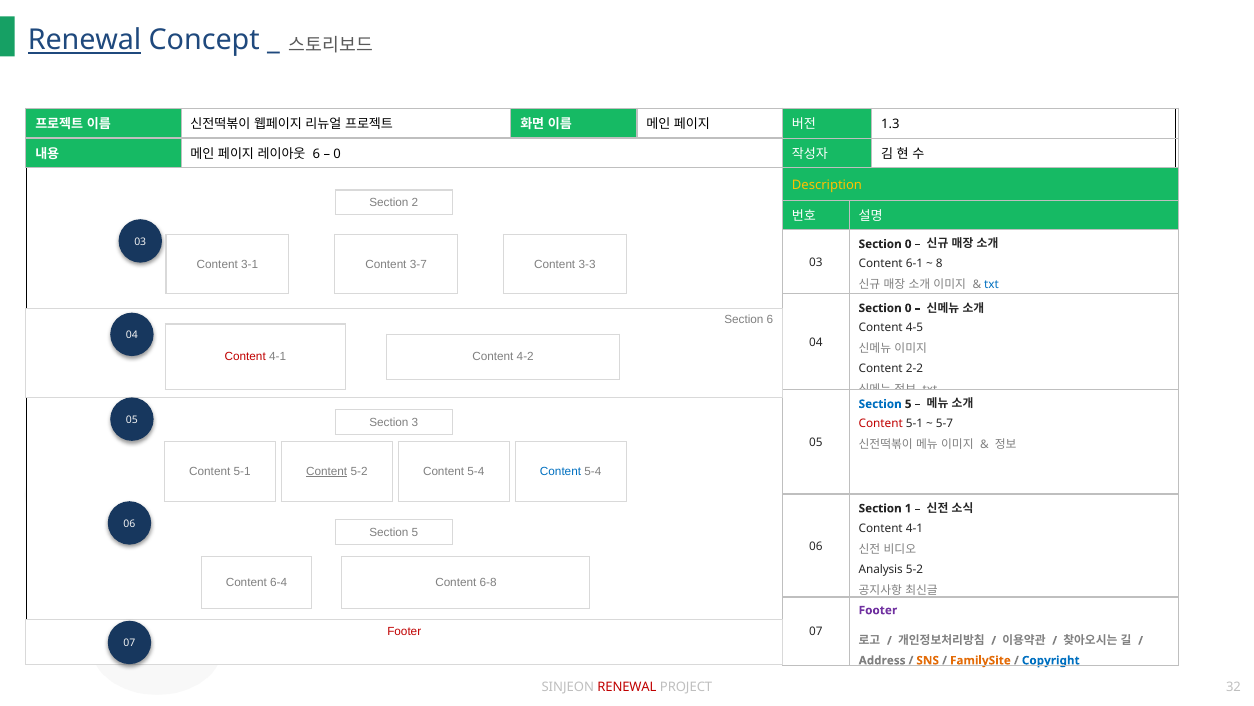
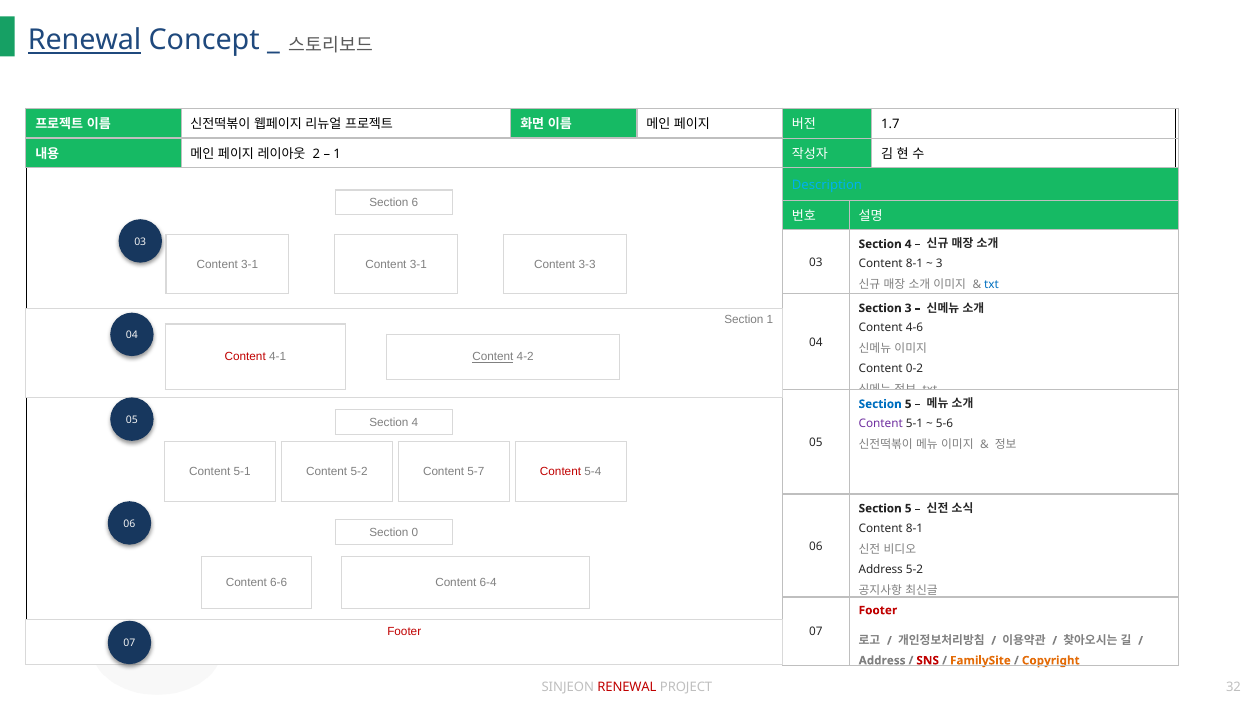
1.3: 1.3 -> 1.7 (890, 124)
6: 6 -> 2 (316, 154)
0: 0 -> 1 (337, 154)
Description colour: yellow -> light blue (827, 185)
2: 2 -> 6 (415, 202)
0: 0 -> 4 (908, 244)
3-1 Content 3-7: 3-7 -> 3-1 (418, 264)
6-1: 6-1 -> 8-1 (914, 264)
8: 8 -> 3 (939, 264)
0: 0 -> 3 (908, 308)
Section 6: 6 -> 1 (770, 320)
4-5: 4-5 -> 4-6 (914, 328)
Content underline: none -> present (493, 357)
2-2: 2-2 -> 0-2 (914, 369)
3: 3 -> 4 (415, 422)
Content colour: red -> purple (881, 424)
5-7: 5-7 -> 5-6 (945, 424)
Content underline: present -> none (327, 471)
5-4: 5-4 -> 5-7 (476, 471)
Content colour: blue -> red (561, 471)
1: 1 -> 5 (908, 508)
4-1: 4-1 -> 8-1 (914, 528)
5: 5 -> 0 (415, 532)
Analysis: Analysis -> Address (881, 569)
6-4: 6-4 -> 6-6 (279, 582)
6-8: 6-8 -> 6-4 (488, 582)
Footer colour: purple -> red (878, 610)
SNS colour: orange -> red (928, 660)
Copyright colour: blue -> orange (1051, 660)
